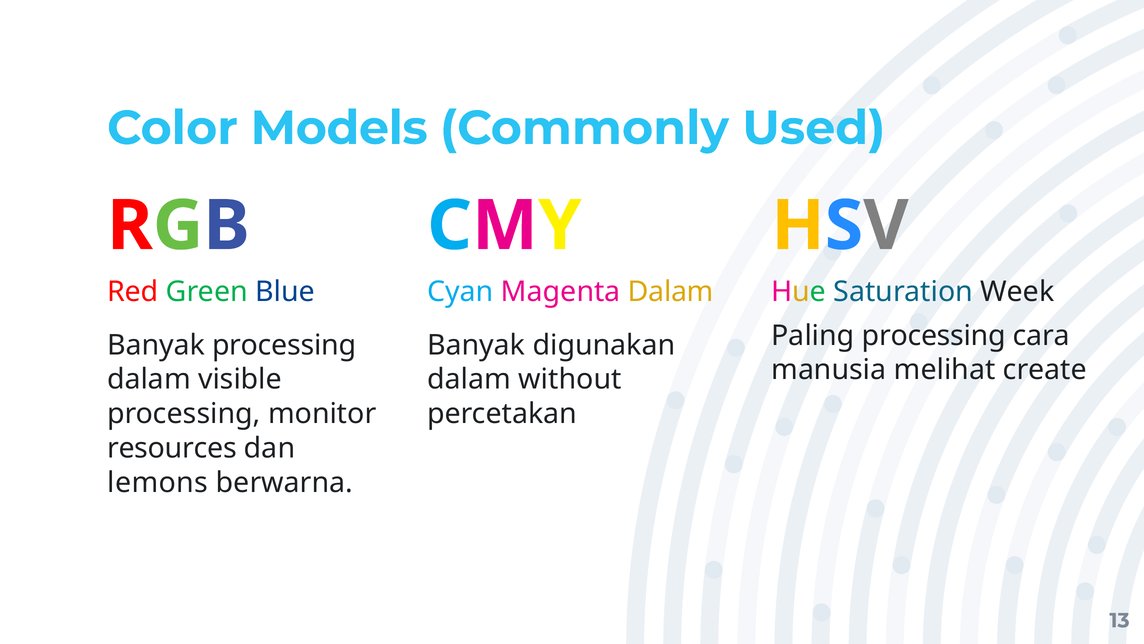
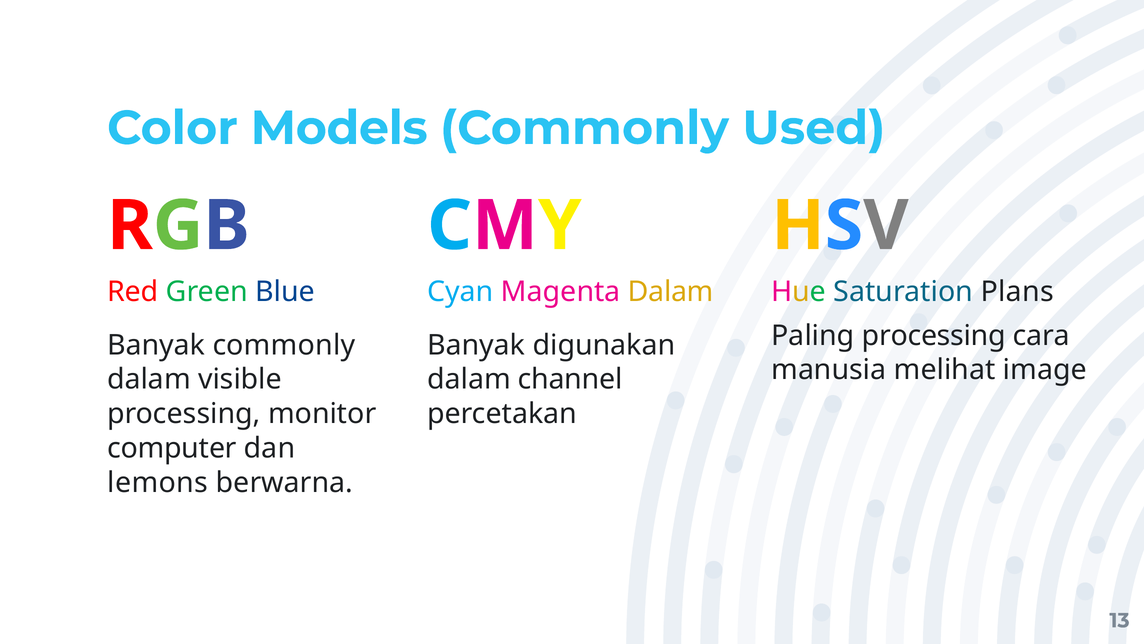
Week: Week -> Plans (1017, 292)
Banyak processing: processing -> commonly (284, 345)
create: create -> image (1045, 370)
without: without -> channel (570, 379)
resources: resources -> computer (172, 448)
